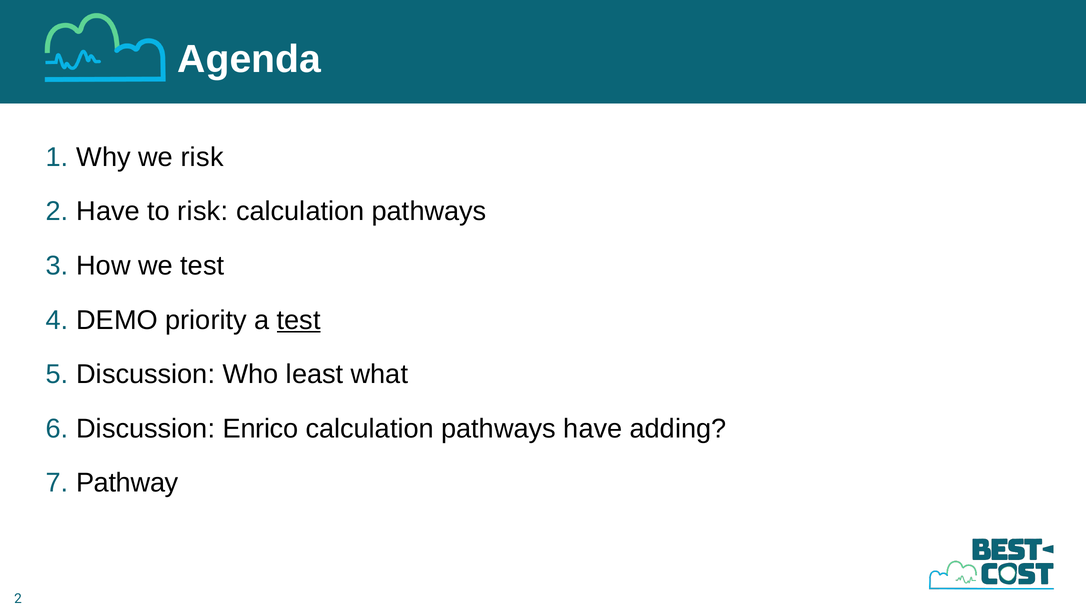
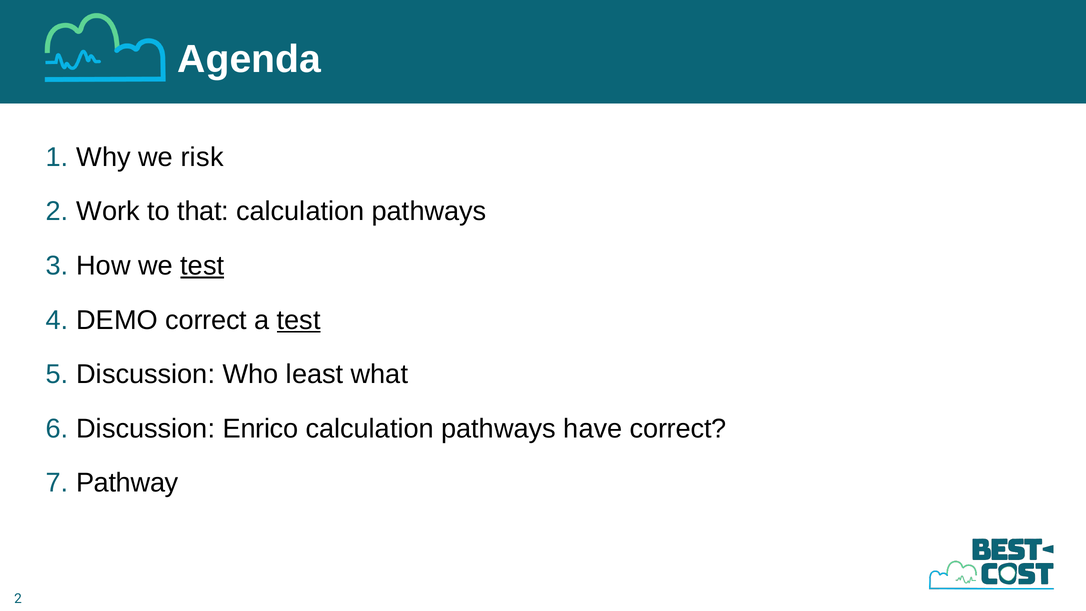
Have: Have -> Work (108, 211)
to risk: risk -> that (203, 211)
test underline: none -> present (202, 266)
DEMO priority: priority -> correct (206, 320)
have adding: adding -> correct (678, 429)
